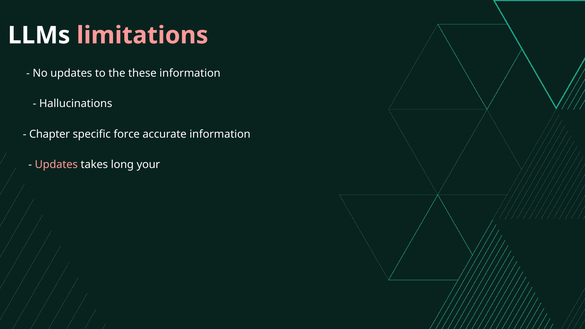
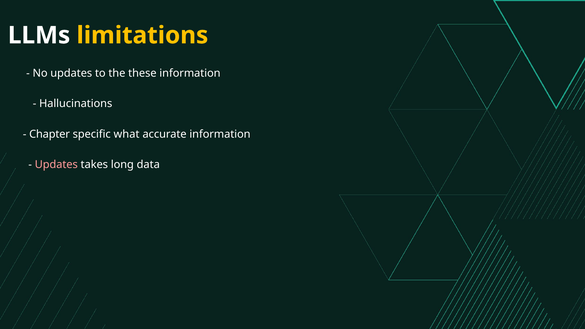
limitations colour: pink -> yellow (142, 35)
force: force -> what (127, 134)
your: your -> data (148, 165)
